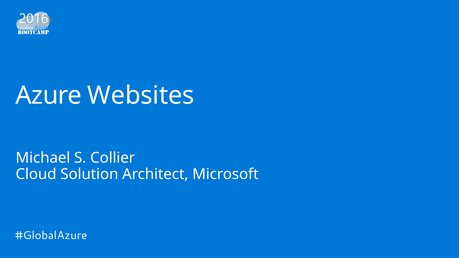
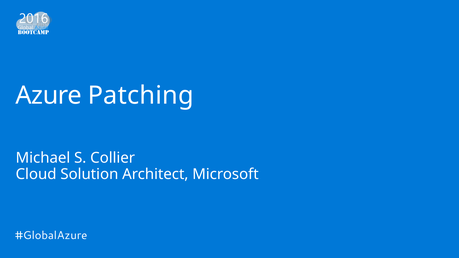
Websites: Websites -> Patching (141, 95)
